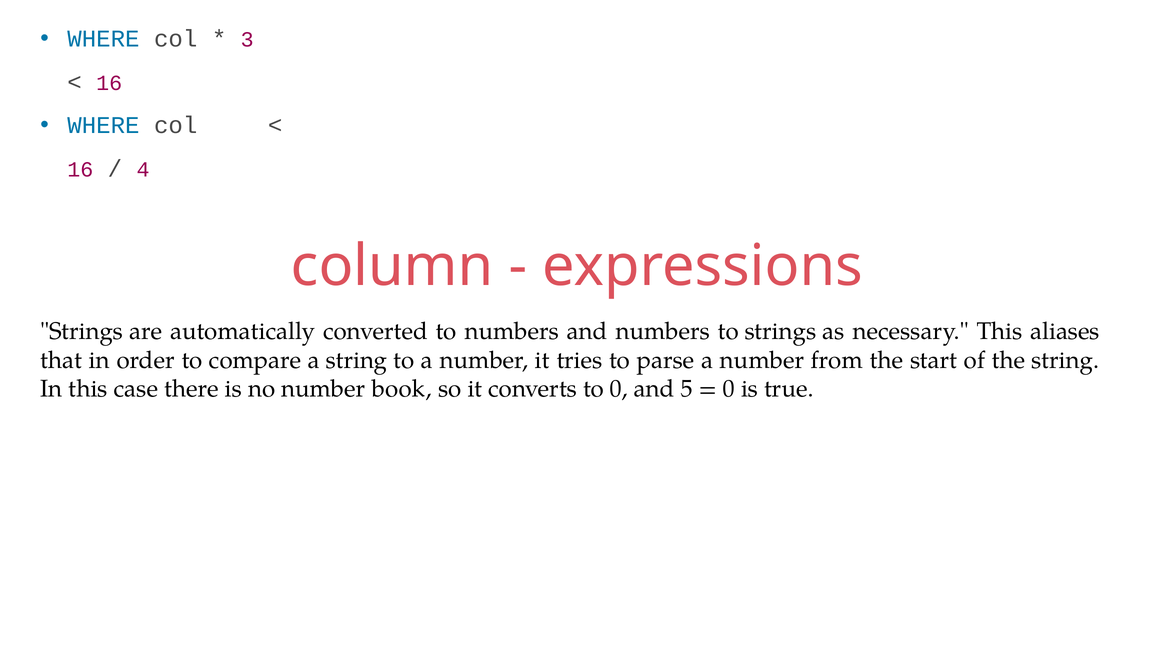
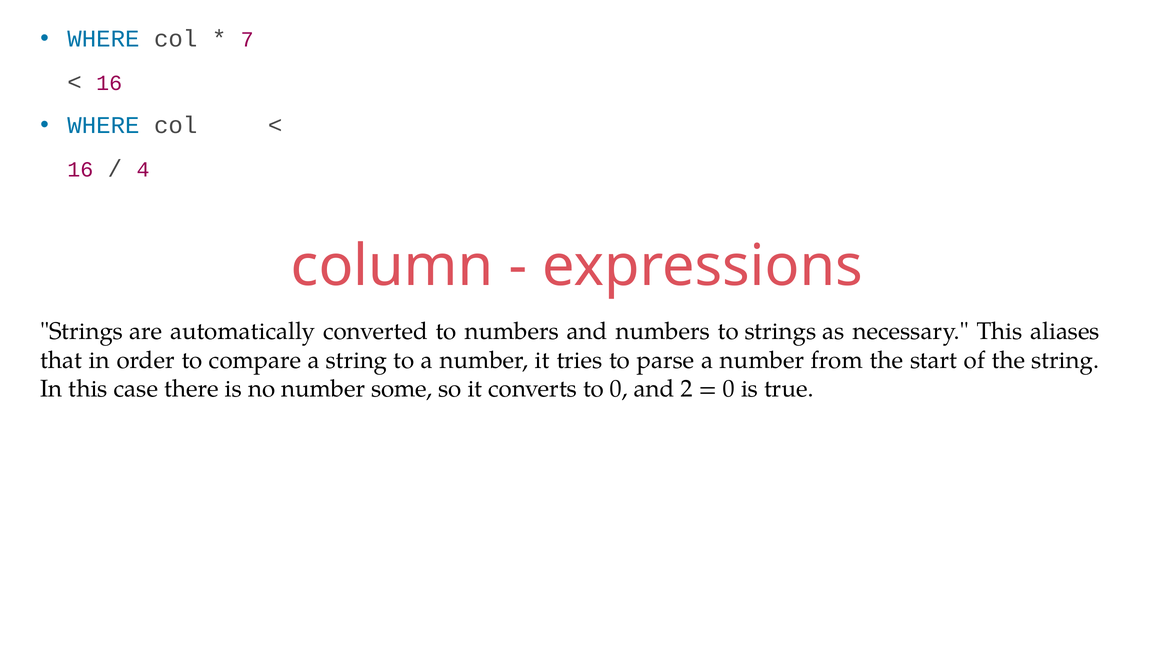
3: 3 -> 7 (247, 40)
book: book -> some (402, 389)
5: 5 -> 2 (687, 389)
